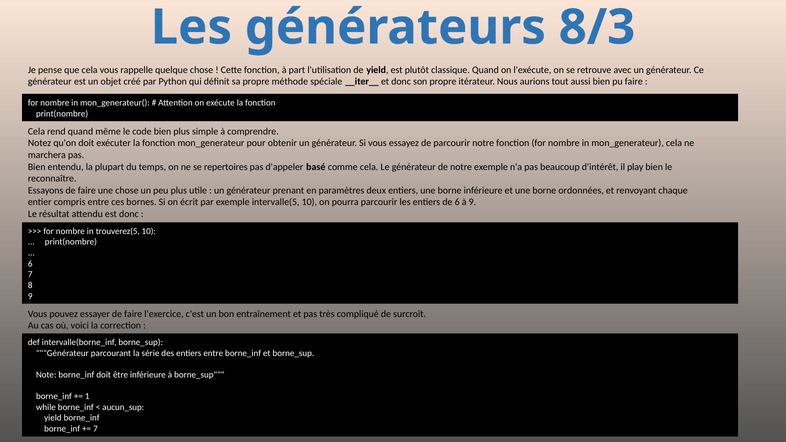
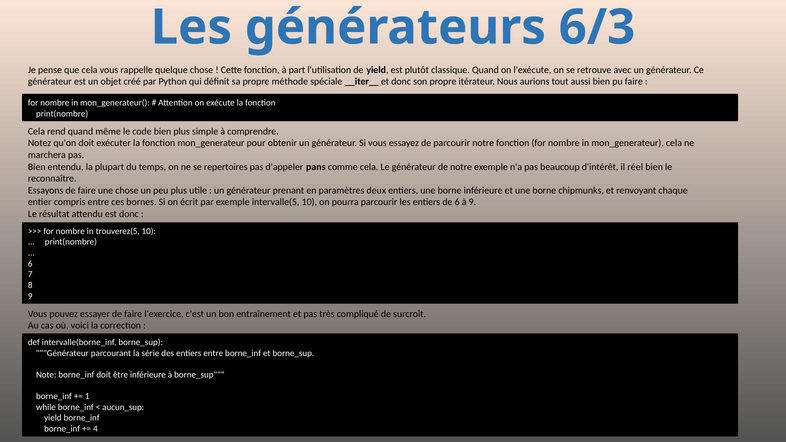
8/3: 8/3 -> 6/3 (597, 27)
basé: basé -> pans (316, 167)
play: play -> réel (635, 167)
ordonnées: ordonnées -> chipmunks (581, 190)
7: 7 -> 4 (95, 429)
